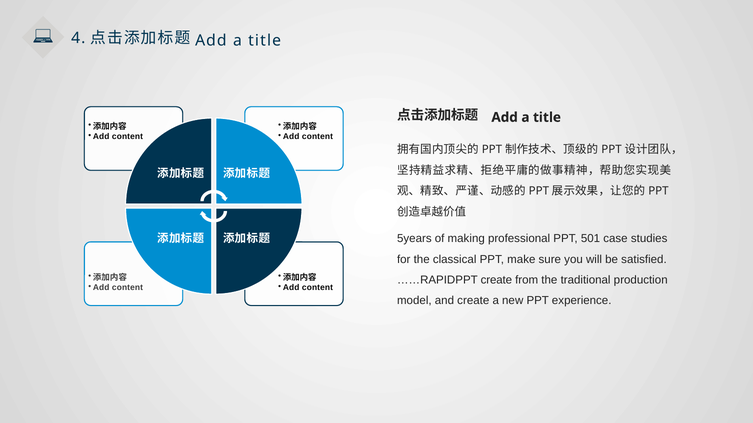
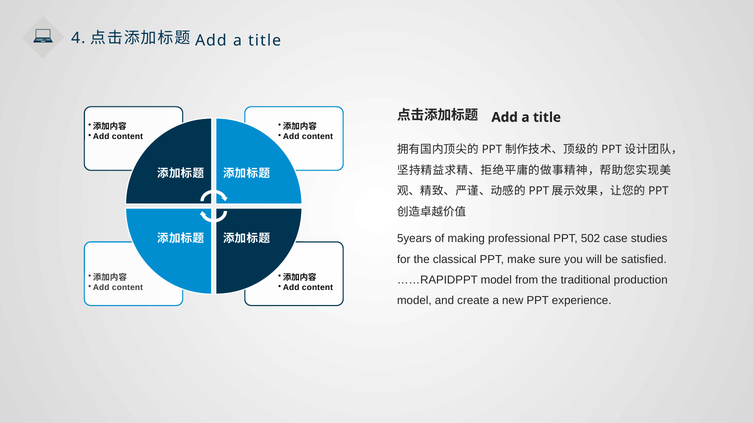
501: 501 -> 502 (590, 239)
……RAPIDPPT create: create -> model (496, 280)
